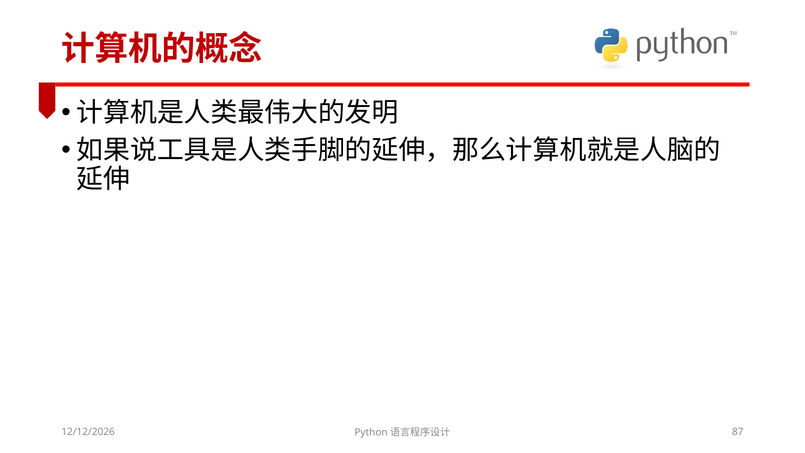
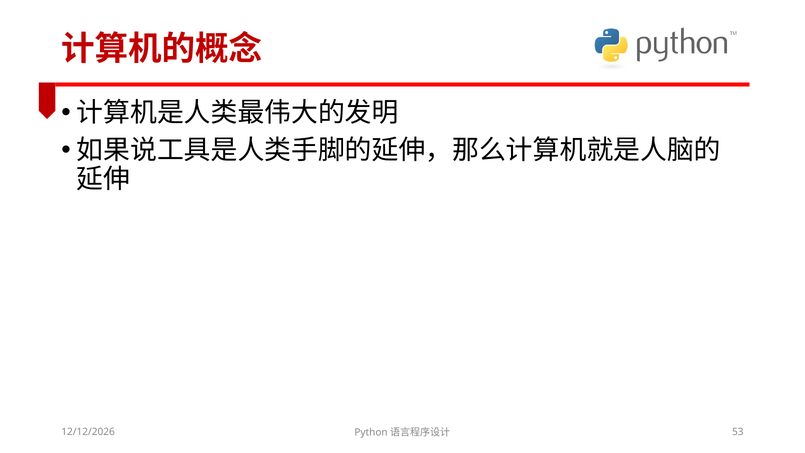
87: 87 -> 53 (738, 432)
